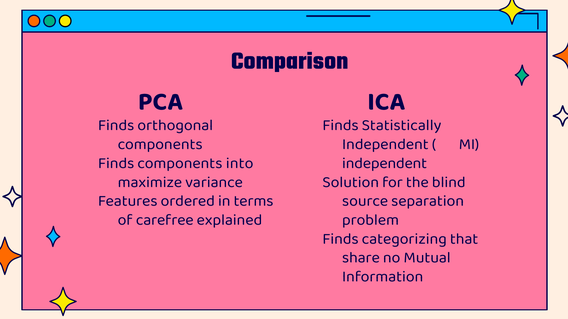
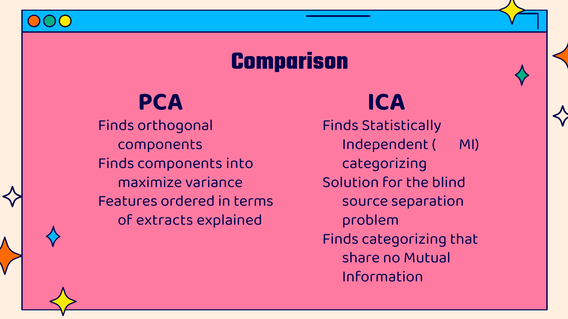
independent: independent -> categorizing (385, 163)
carefree: carefree -> extracts (165, 220)
